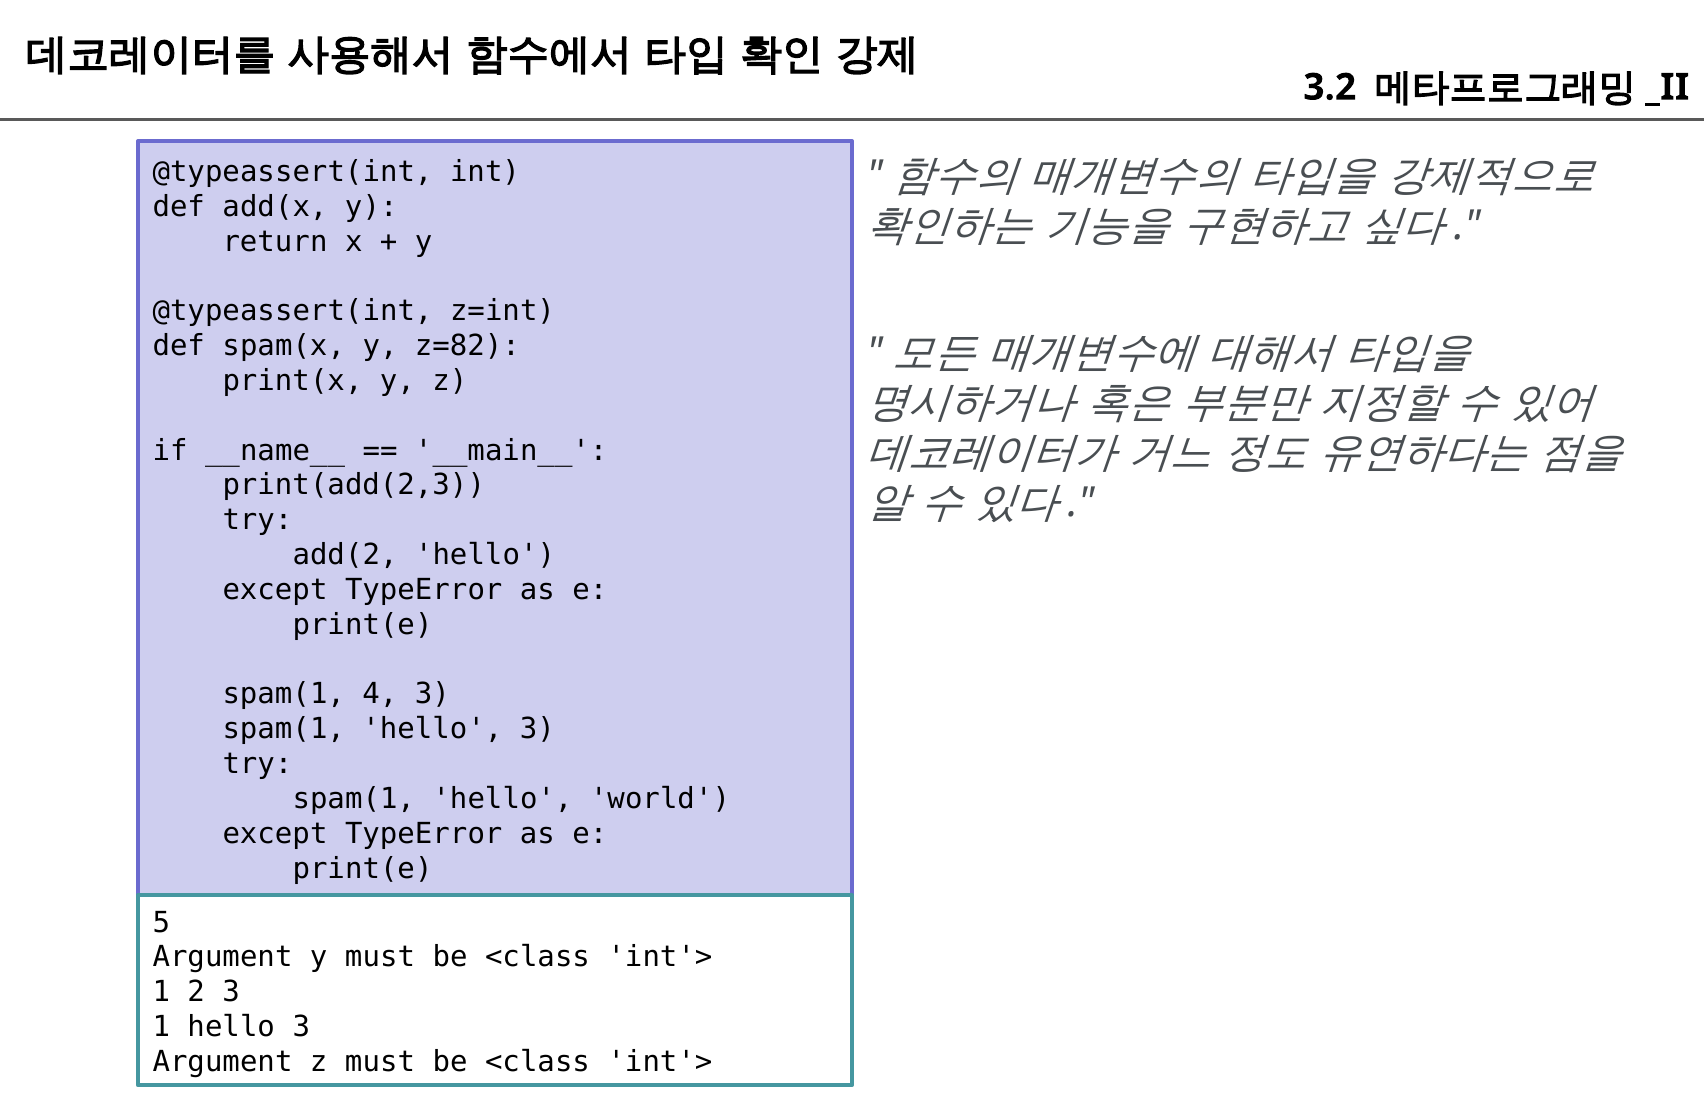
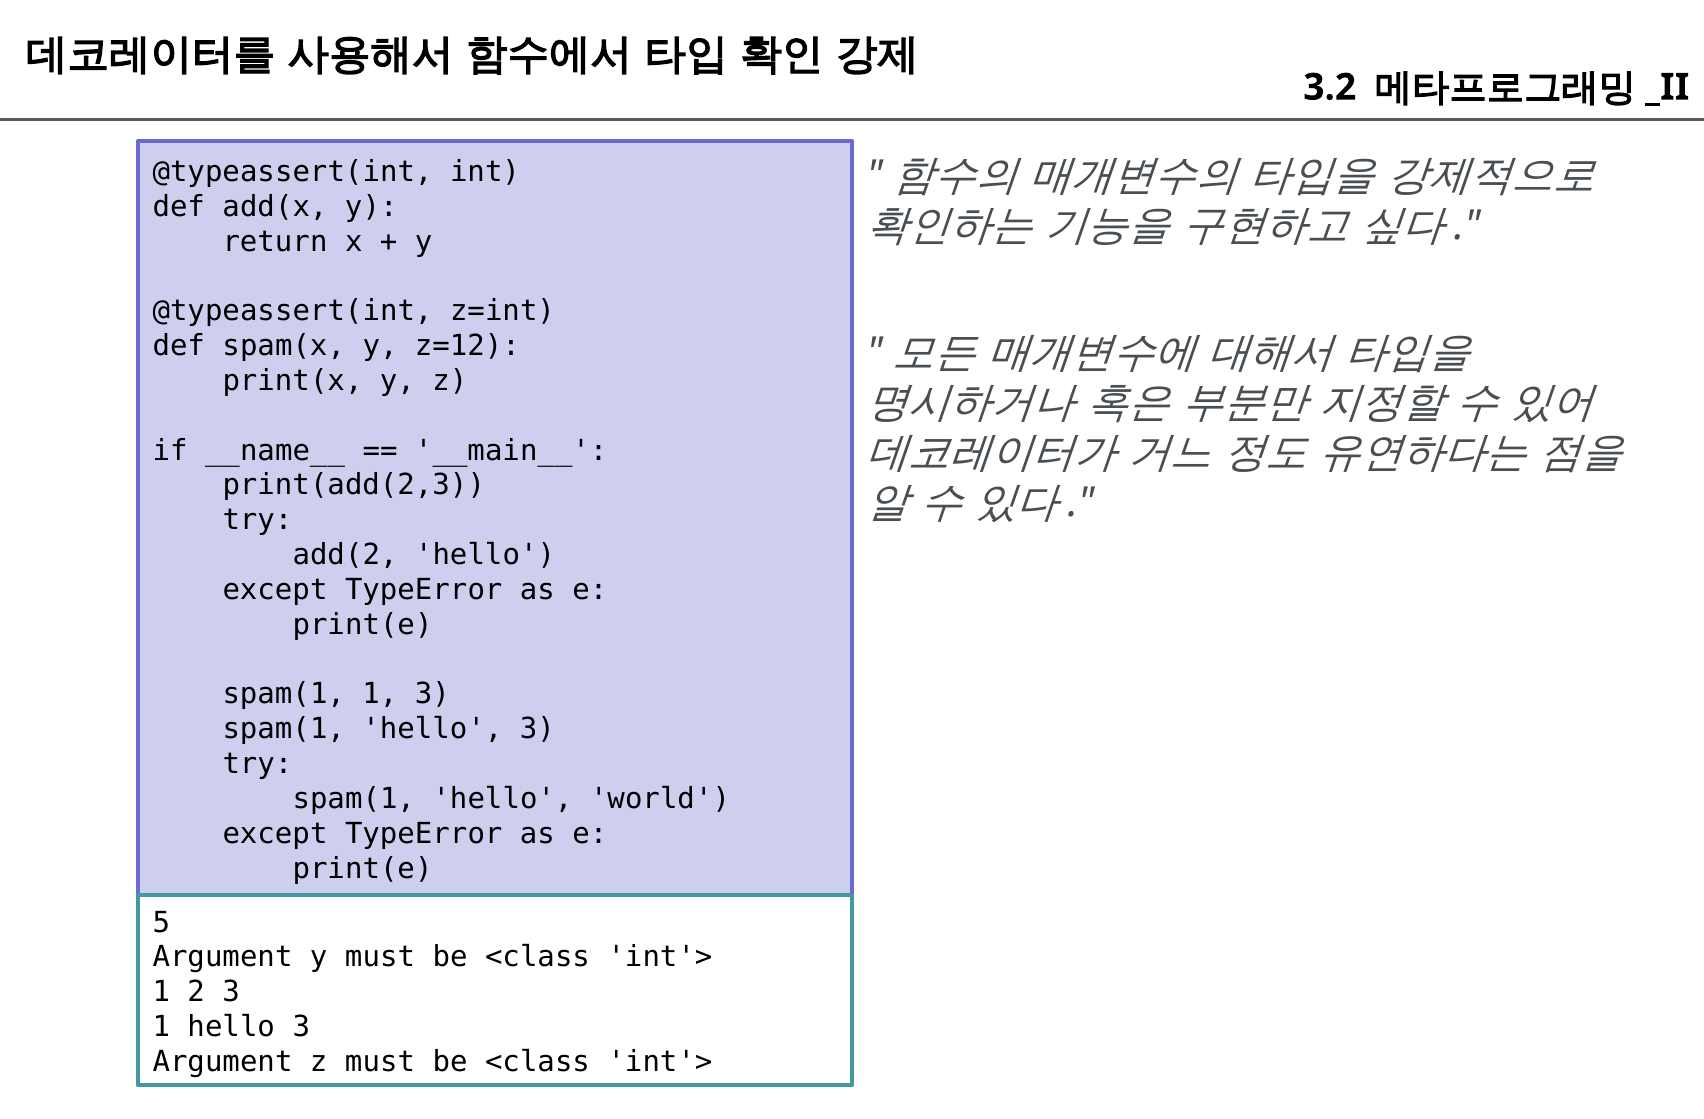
z=82: z=82 -> z=12 (467, 346)
spam(1 4: 4 -> 1 (380, 695)
